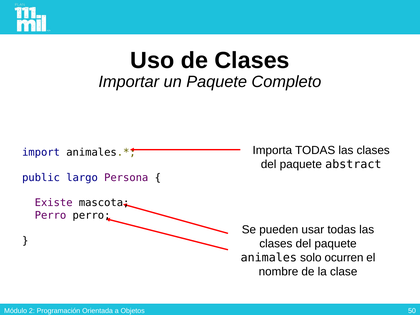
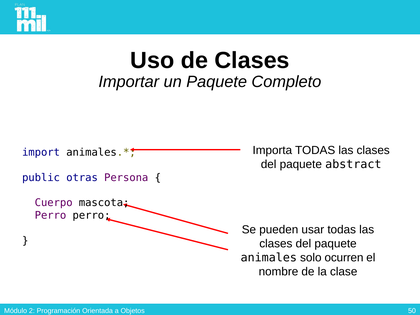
largo: largo -> otras (82, 178)
Existe: Existe -> Cuerpo (54, 203)
